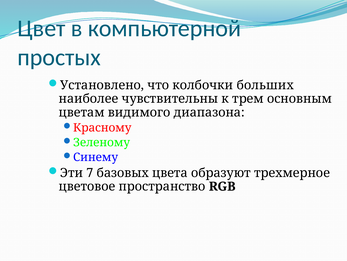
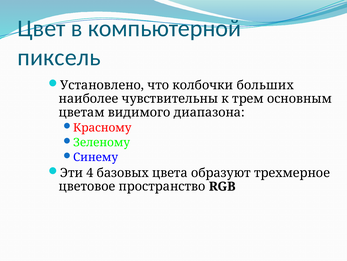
простых: простых -> пиксель (59, 57)
7: 7 -> 4 (90, 172)
